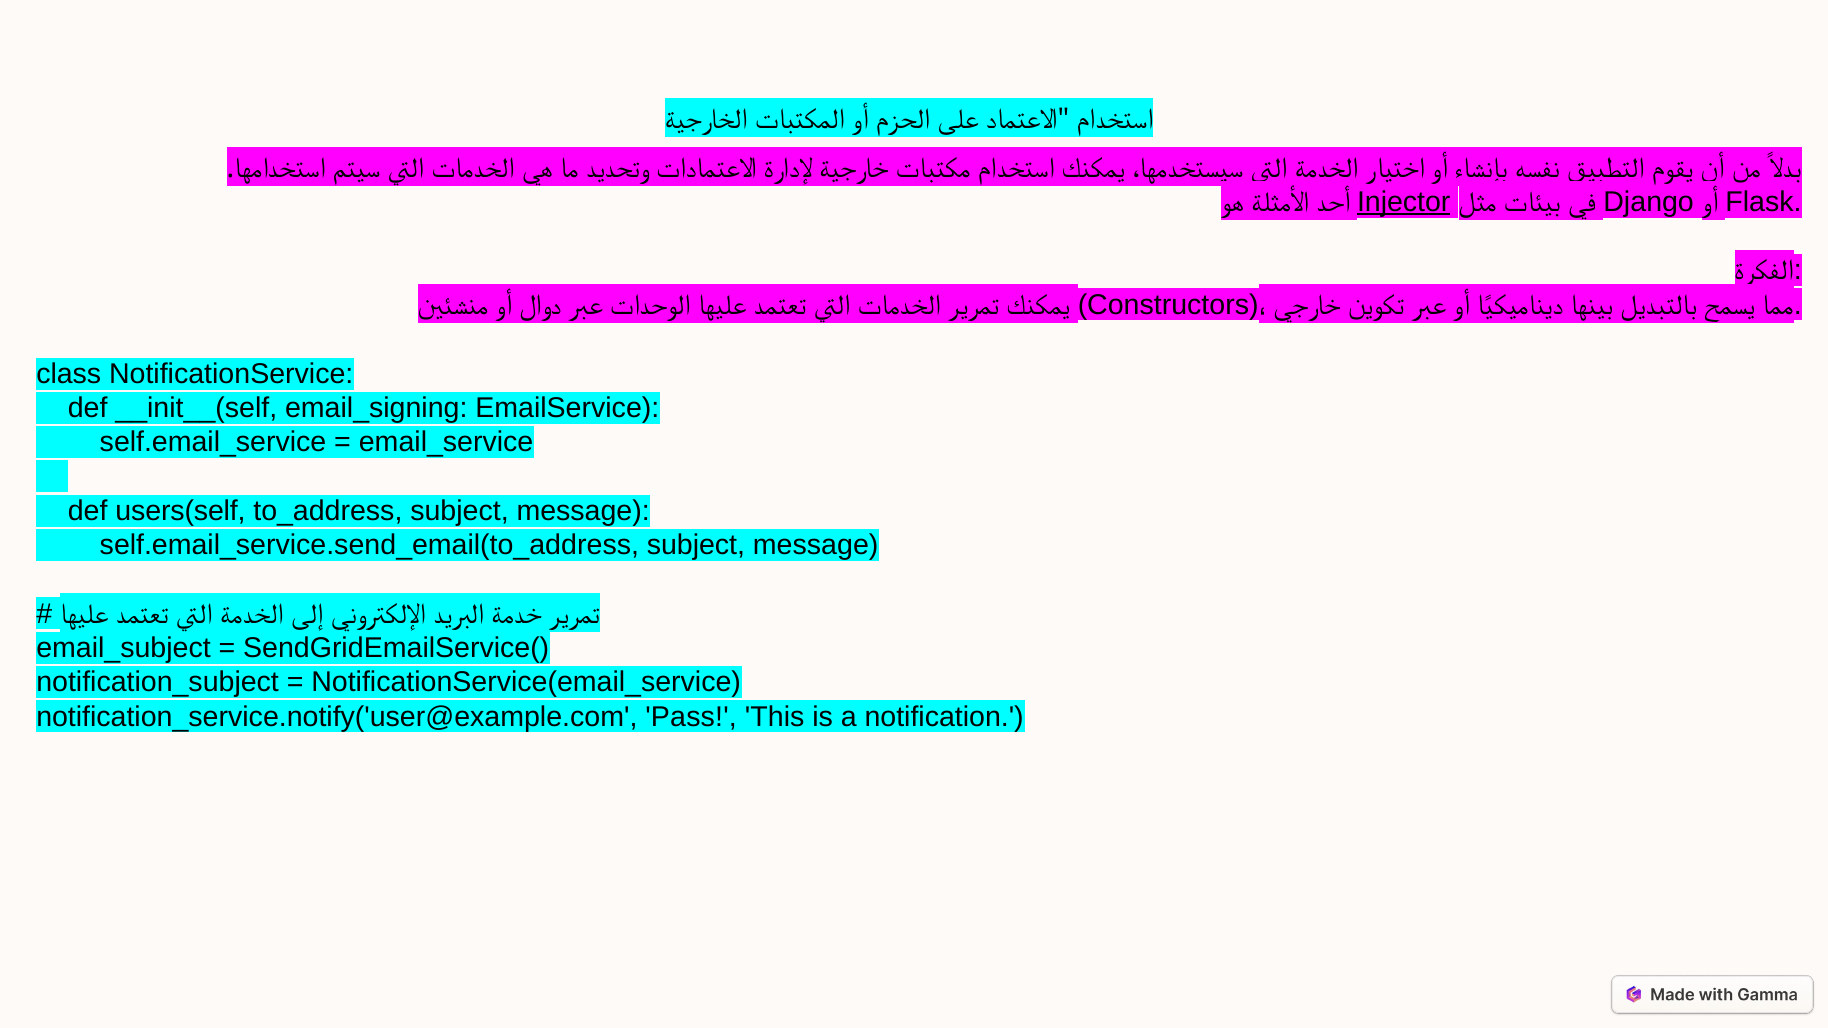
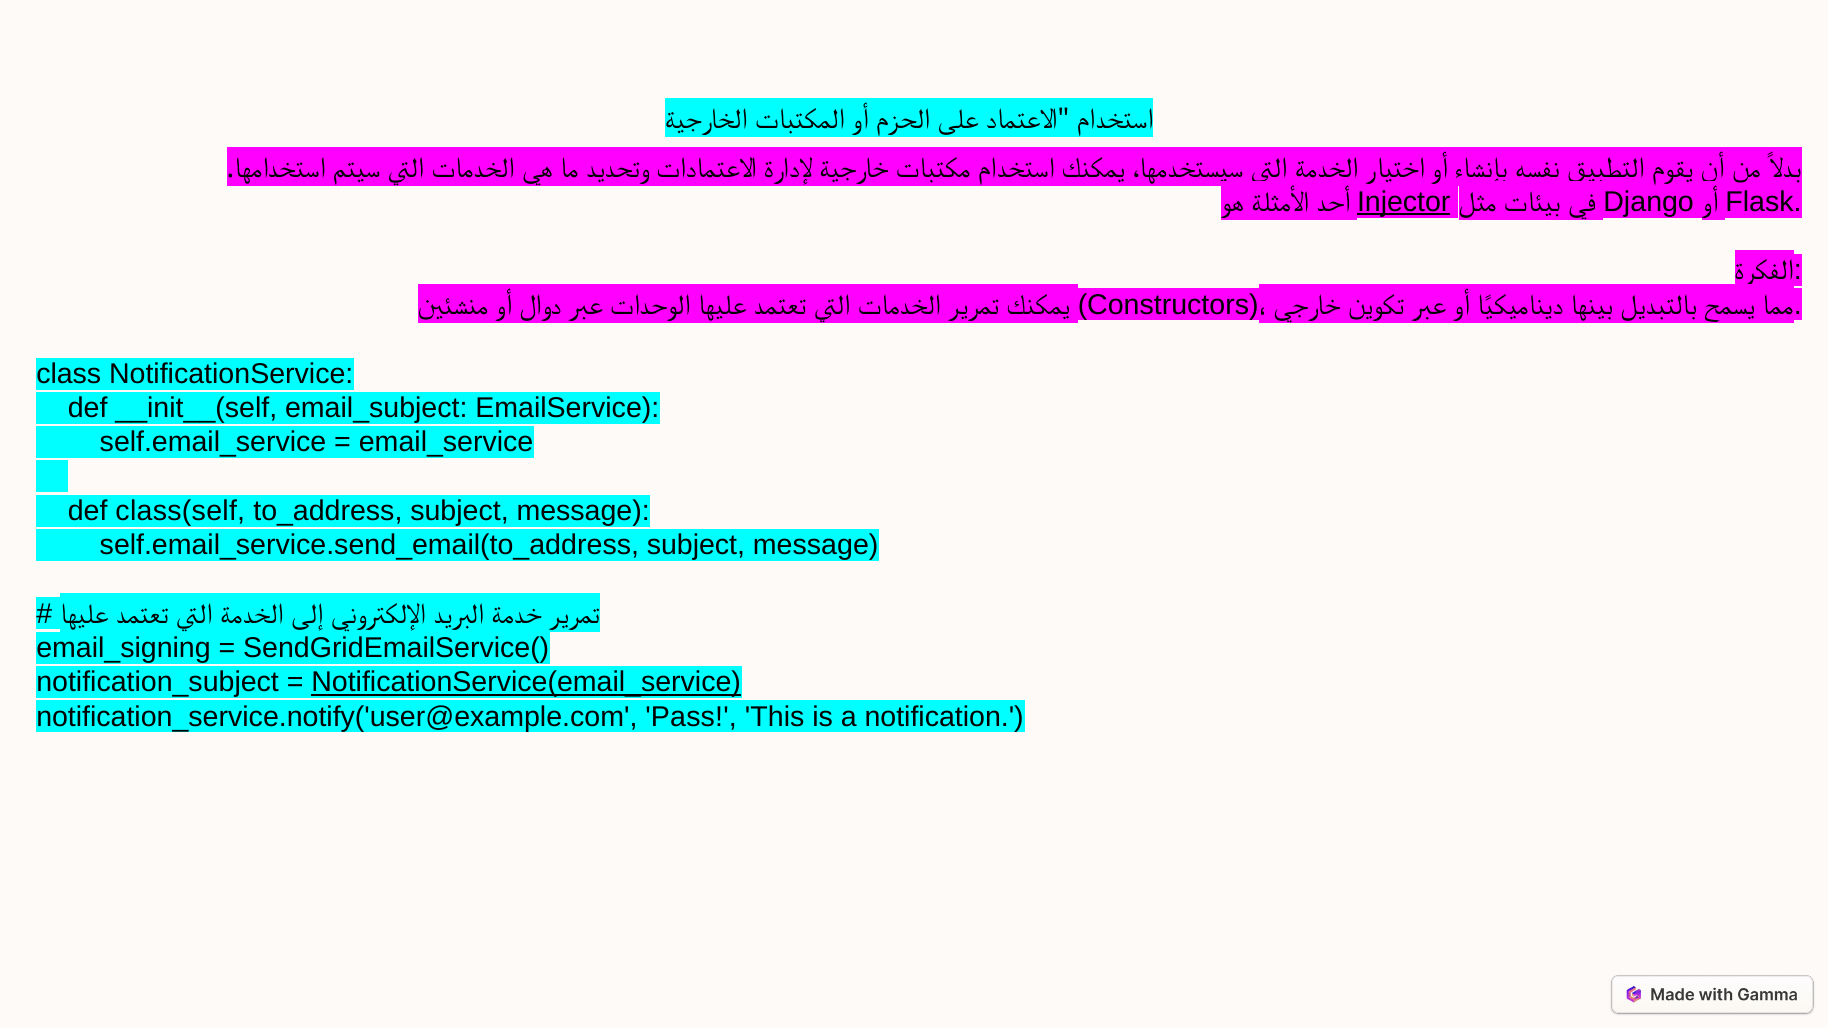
email_signing: email_signing -> email_subject (376, 408)
users(self: users(self -> class(self (180, 511)
email_subject: email_subject -> email_signing (123, 648)
NotificationService(email_service underline: none -> present (526, 683)
